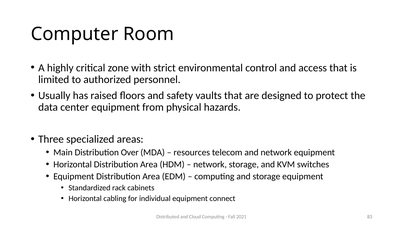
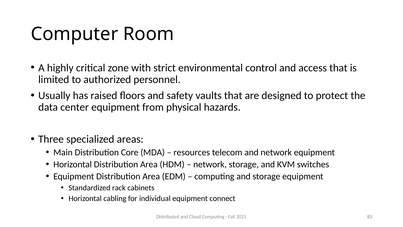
Over: Over -> Core (130, 152)
